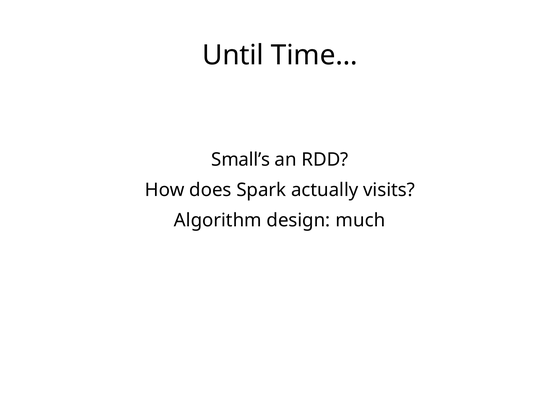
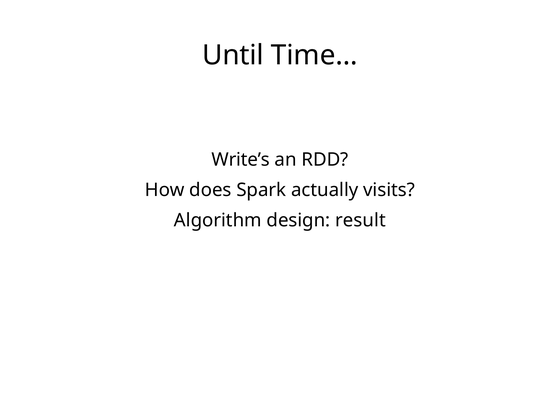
Small’s: Small’s -> Write’s (241, 160)
much: much -> result (360, 220)
